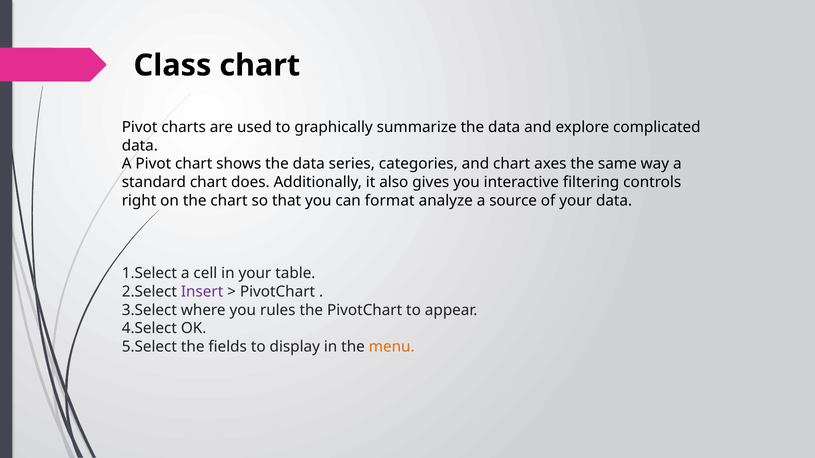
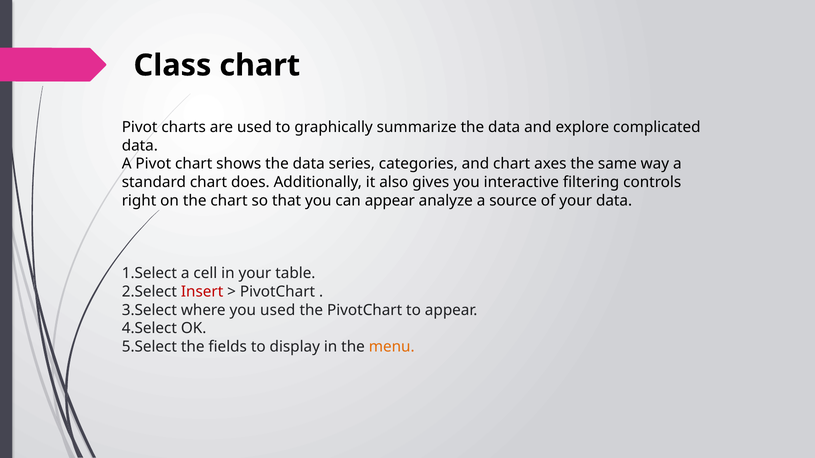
can format: format -> appear (390, 201)
Insert colour: purple -> red (202, 292)
you rules: rules -> used (278, 310)
